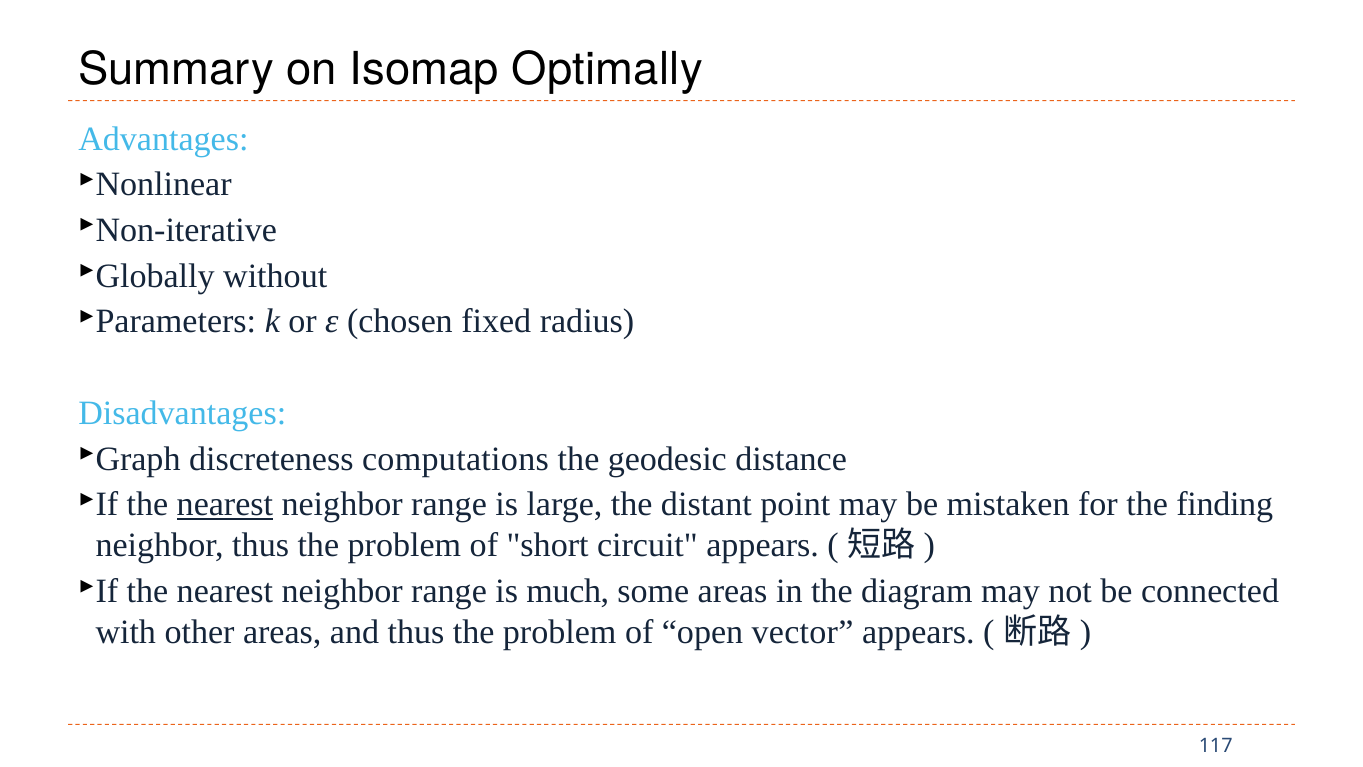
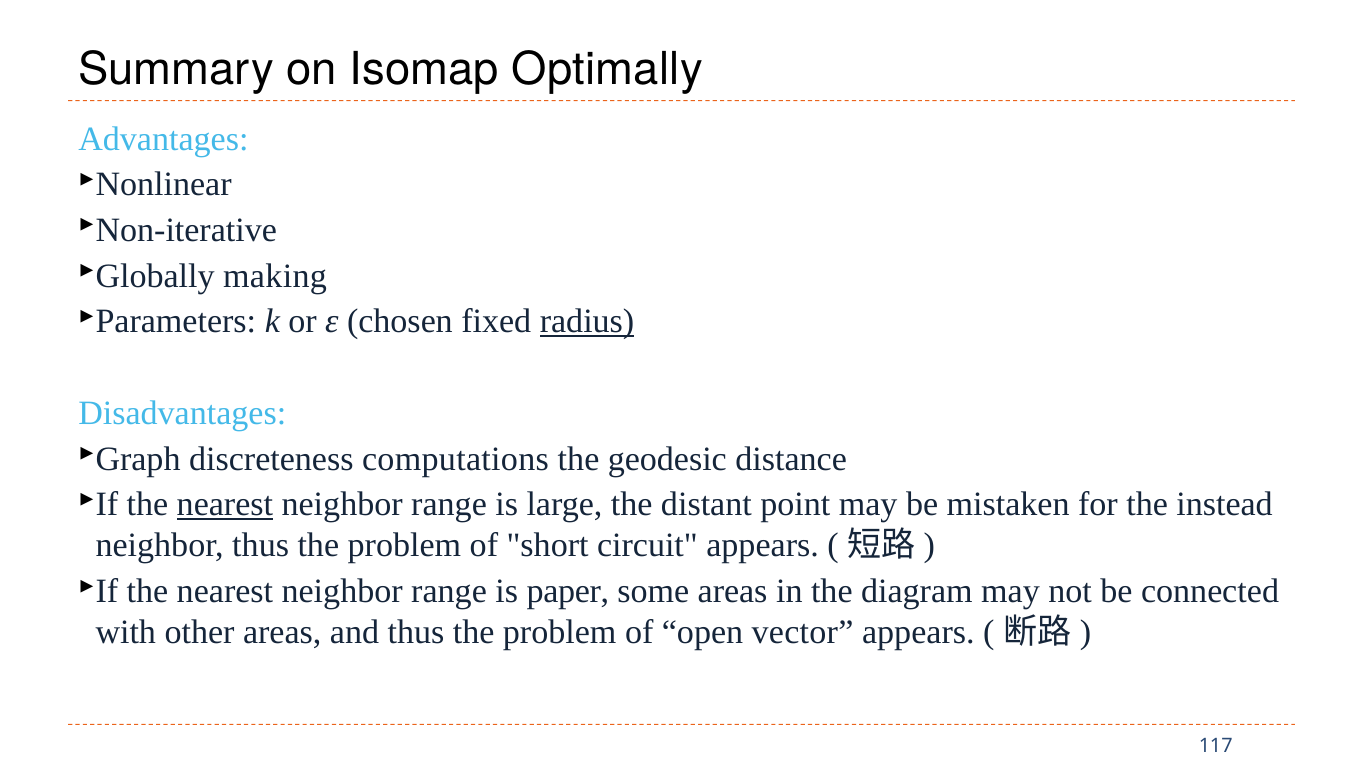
without: without -> making (275, 276)
radius underline: none -> present (587, 322)
finding: finding -> instead (1225, 504)
much: much -> paper (568, 591)
